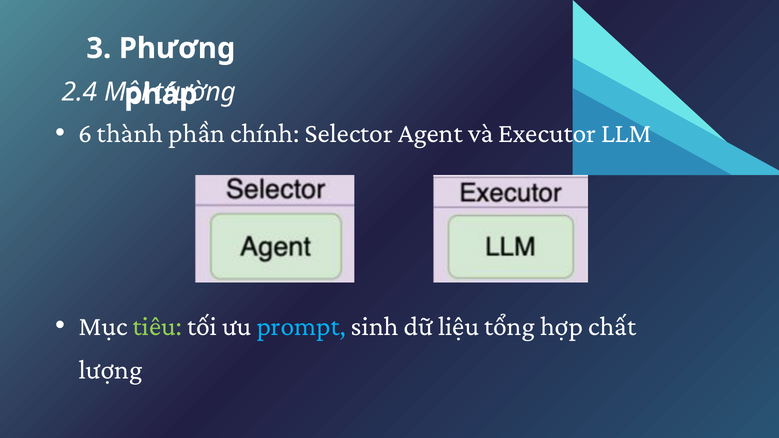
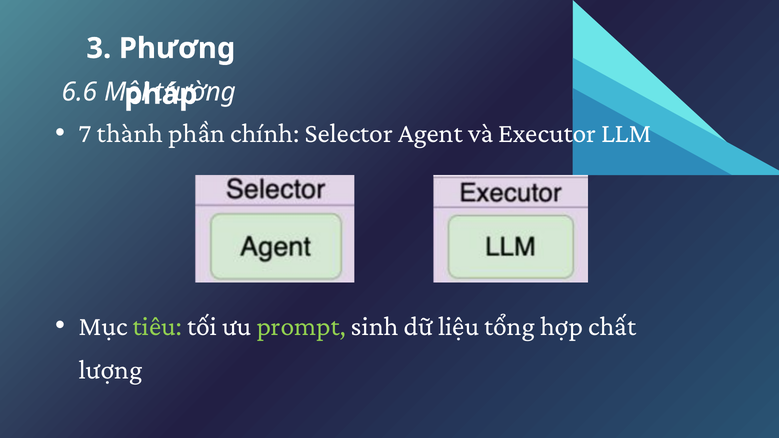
2.4: 2.4 -> 6.6 (80, 92)
6: 6 -> 7 (85, 133)
prompt colour: light blue -> light green (301, 327)
